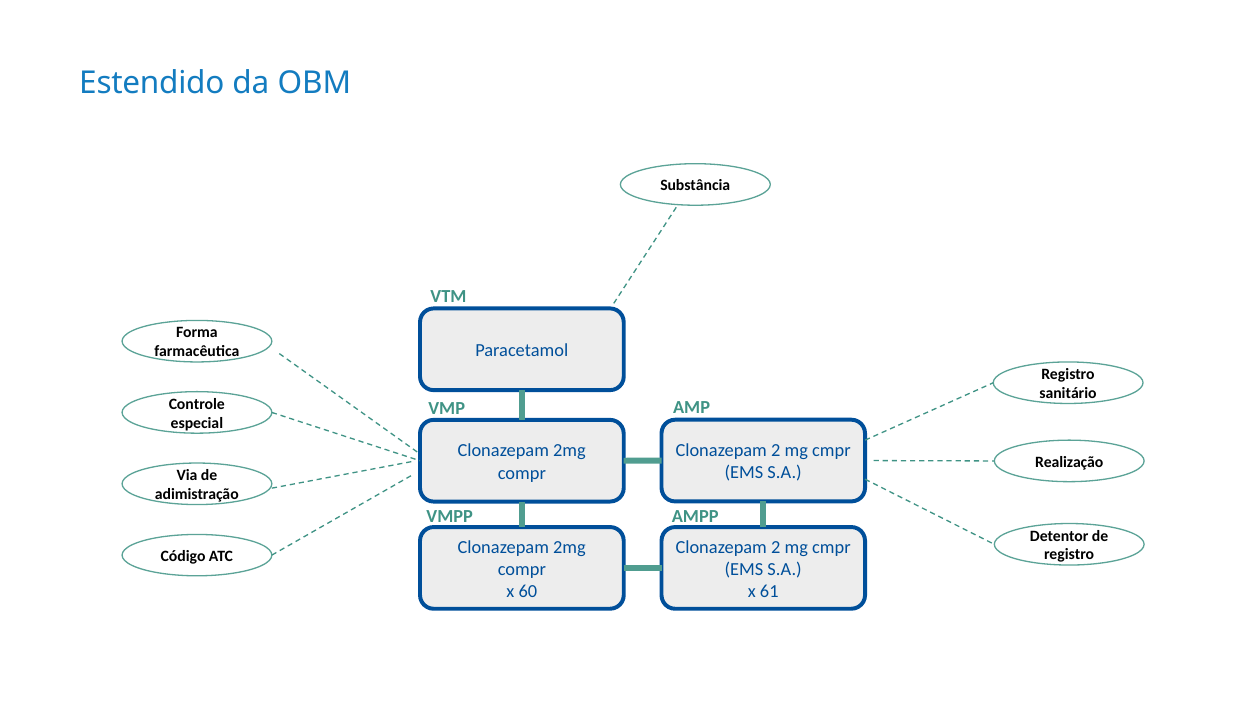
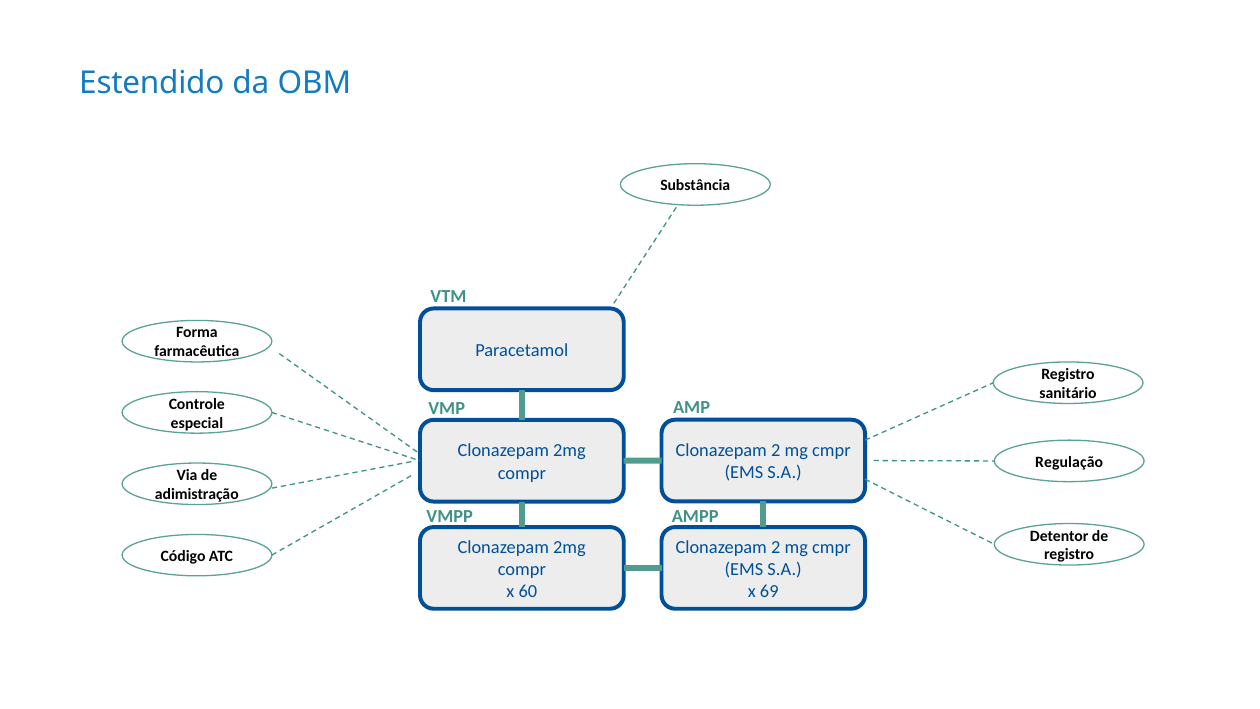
Realização: Realização -> Regulação (1069, 462)
61: 61 -> 69 (769, 591)
